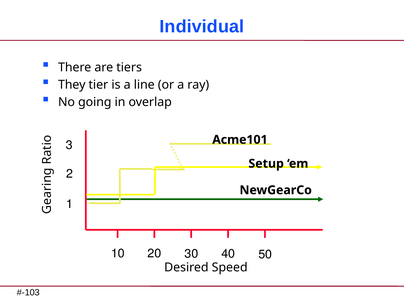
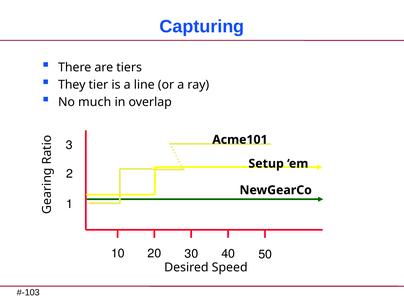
Individual: Individual -> Capturing (202, 26)
going: going -> much (95, 102)
